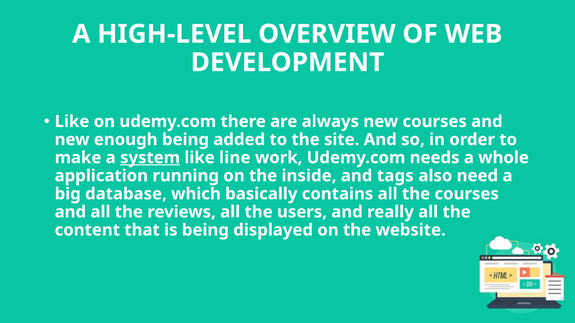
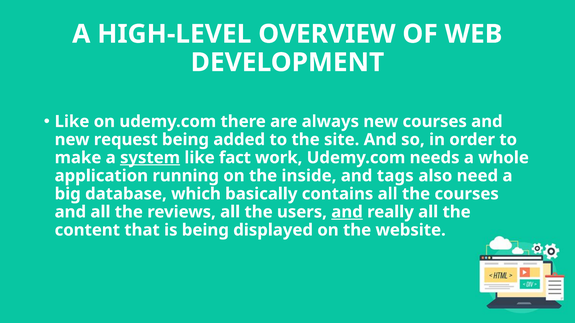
enough: enough -> request (126, 140)
line: line -> fact (235, 158)
and underline: none -> present (347, 212)
